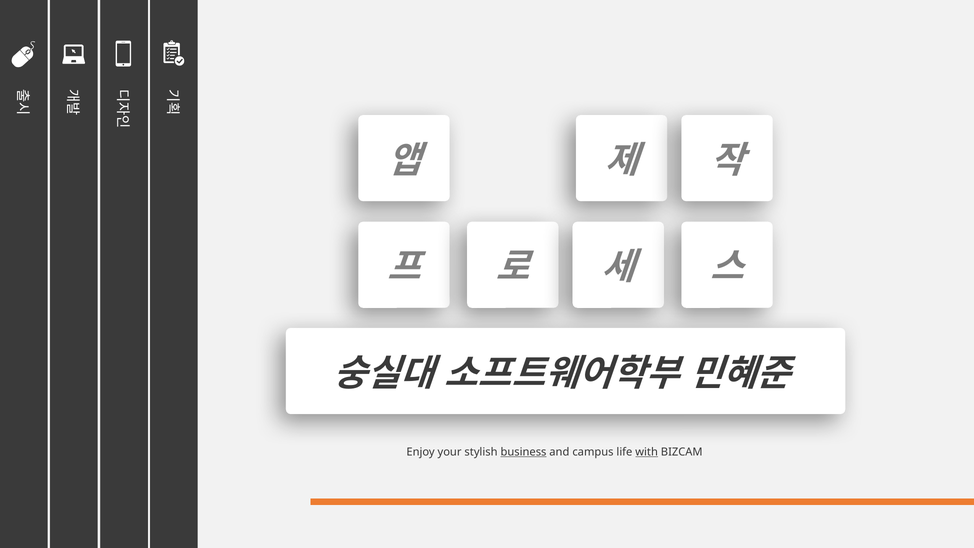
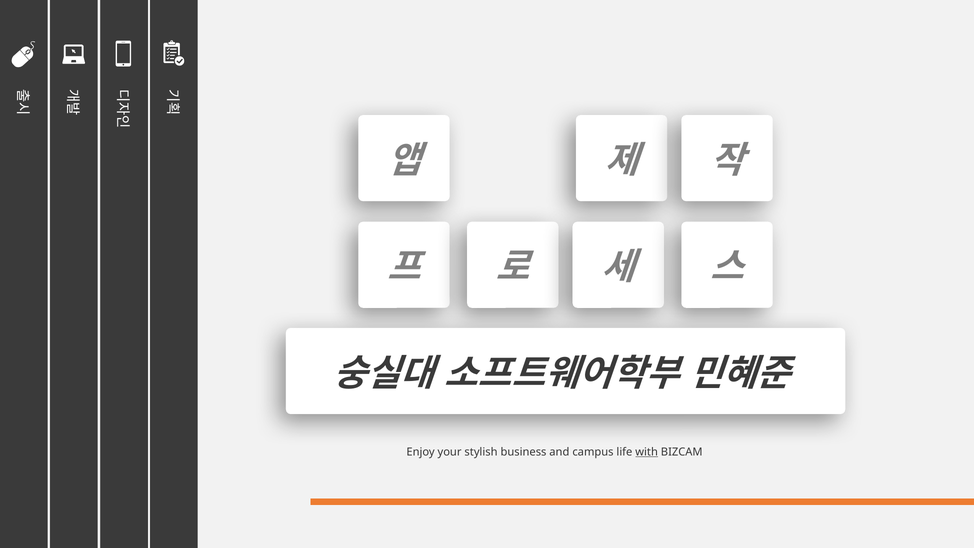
business underline: present -> none (523, 452)
